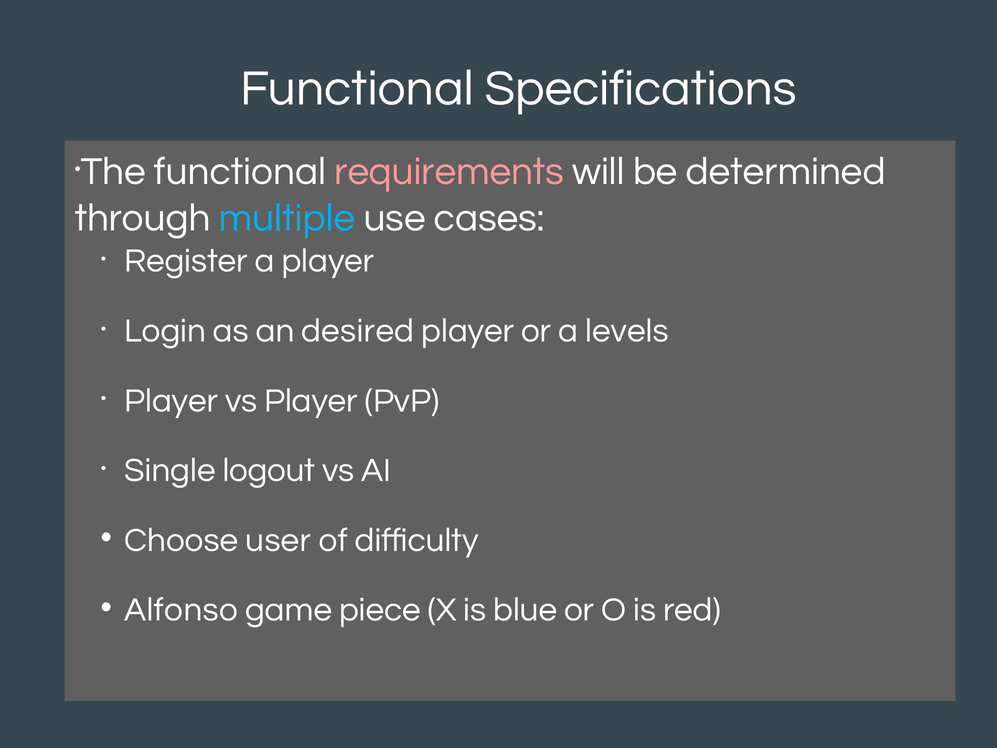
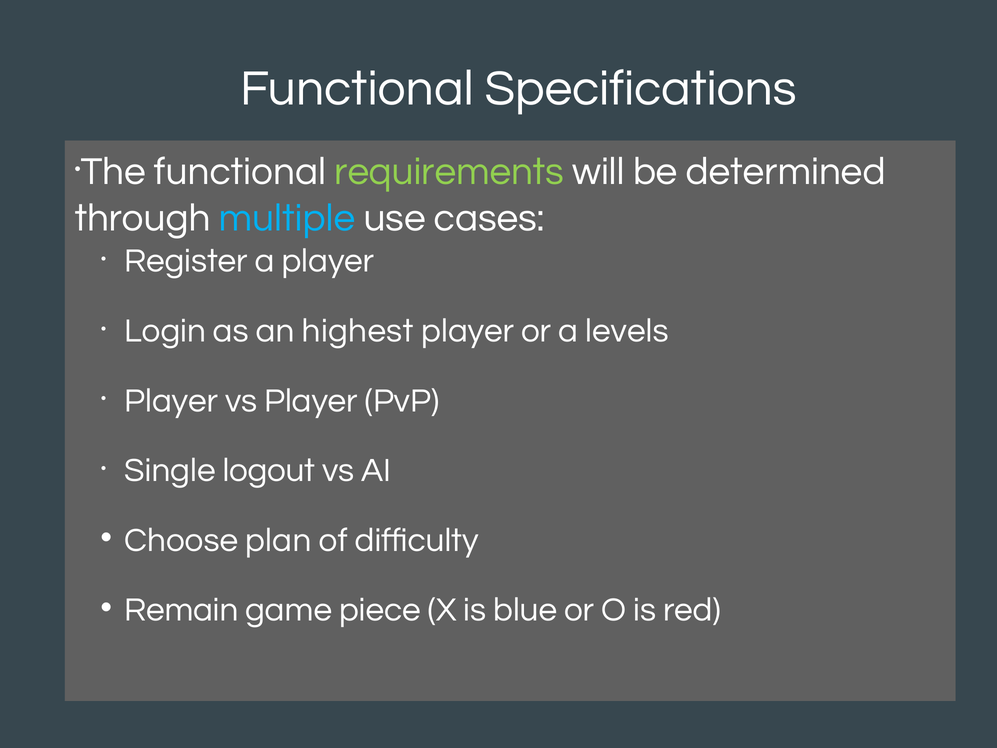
requirements colour: pink -> light green (449, 171)
desired: desired -> highest (358, 331)
user: user -> plan (278, 540)
Alfonso: Alfonso -> Remain (181, 610)
